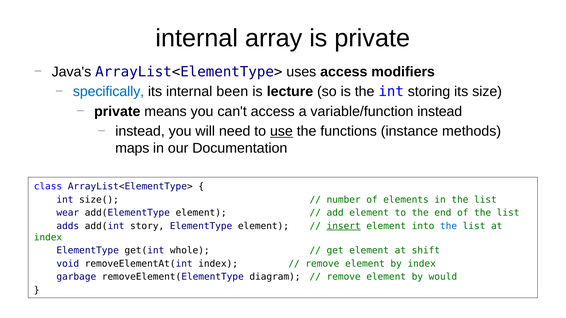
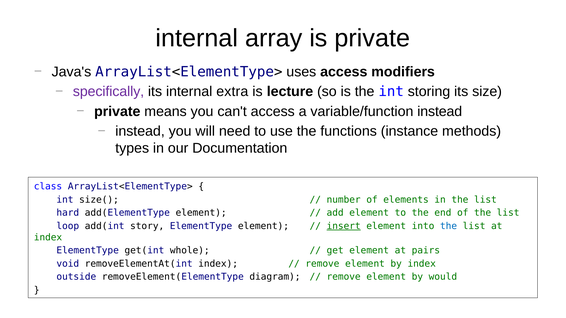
specifically colour: blue -> purple (109, 92)
been: been -> extra (232, 92)
use underline: present -> none (281, 131)
maps: maps -> types (132, 148)
wear: wear -> hard (68, 213)
adds: adds -> loop (68, 226)
shift: shift -> pairs (426, 251)
garbage: garbage -> outside (76, 277)
